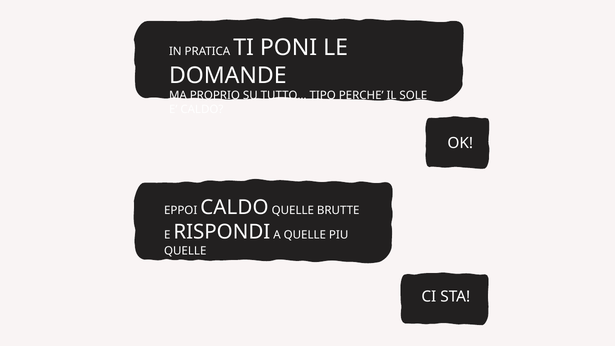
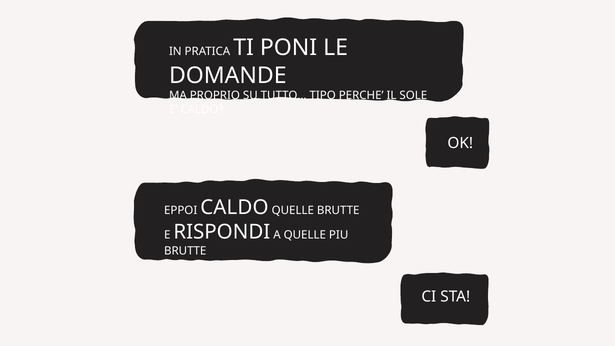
QUELLE: QUELLE -> BRUTTE (185, 251)
